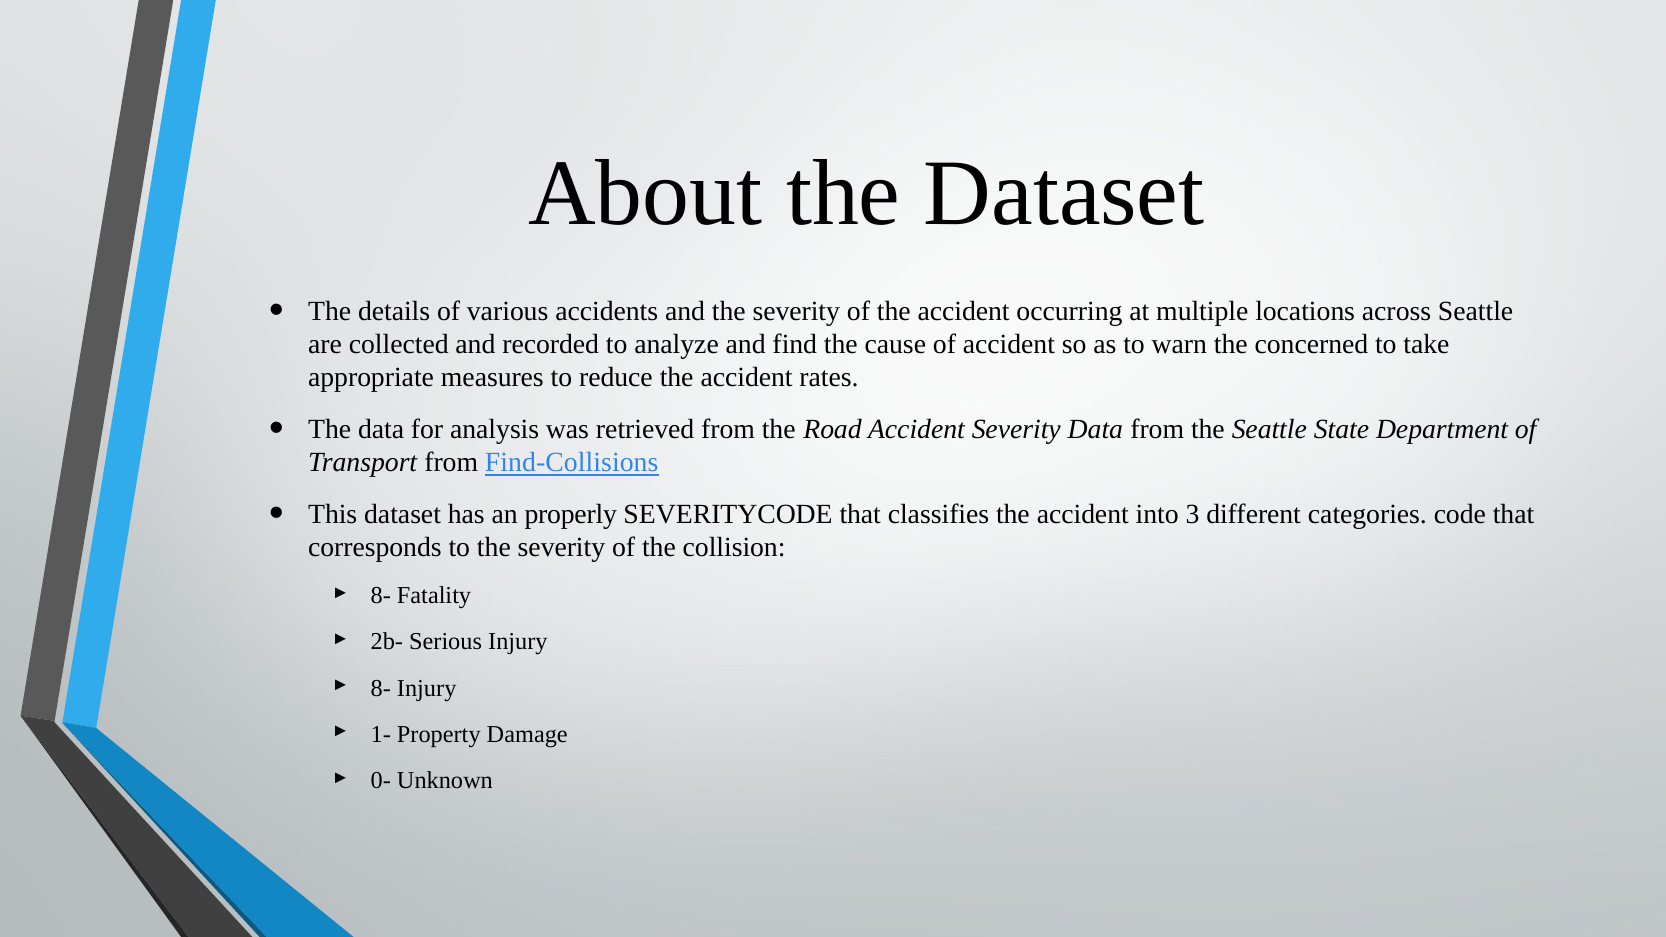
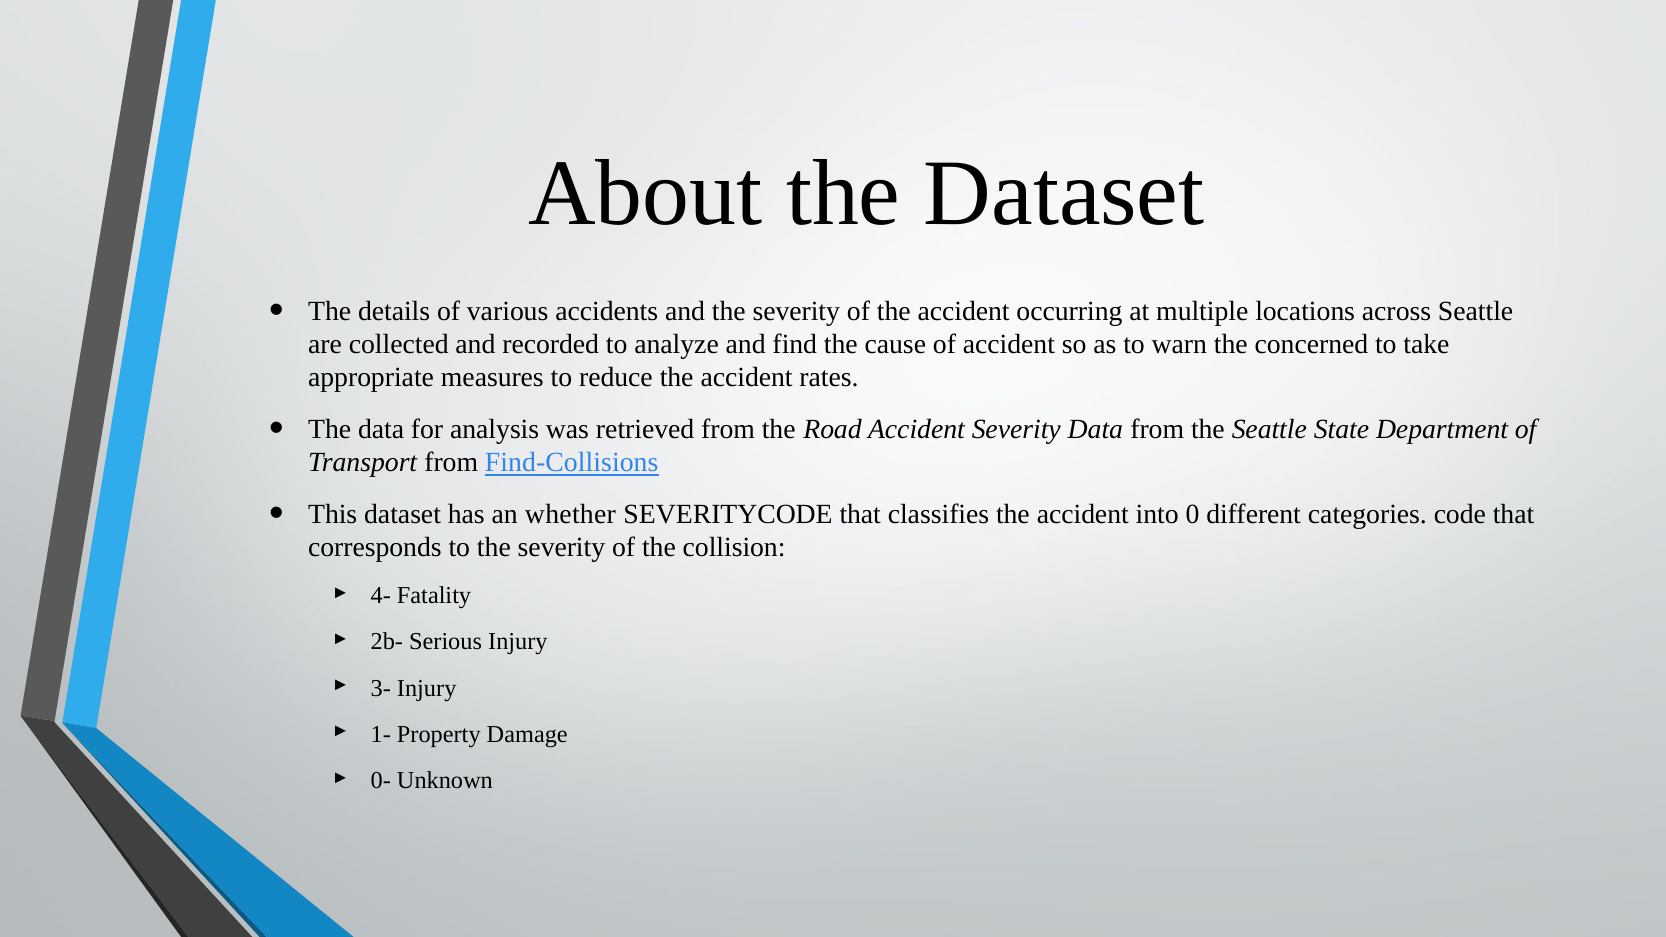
properly: properly -> whether (570, 514)
3: 3 -> 0 (1192, 514)
8-: 8- -> 4- (381, 596)
8-: 8- -> 3- (381, 688)
